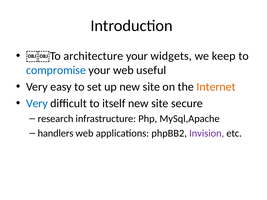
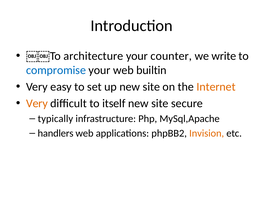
widgets: widgets -> counter (171, 56)
keep: keep -> write (224, 56)
useful: useful -> builtin (151, 70)
Very colour: blue -> orange (37, 104)
research: research -> typically (55, 119)
Invision colour: purple -> orange (207, 133)
